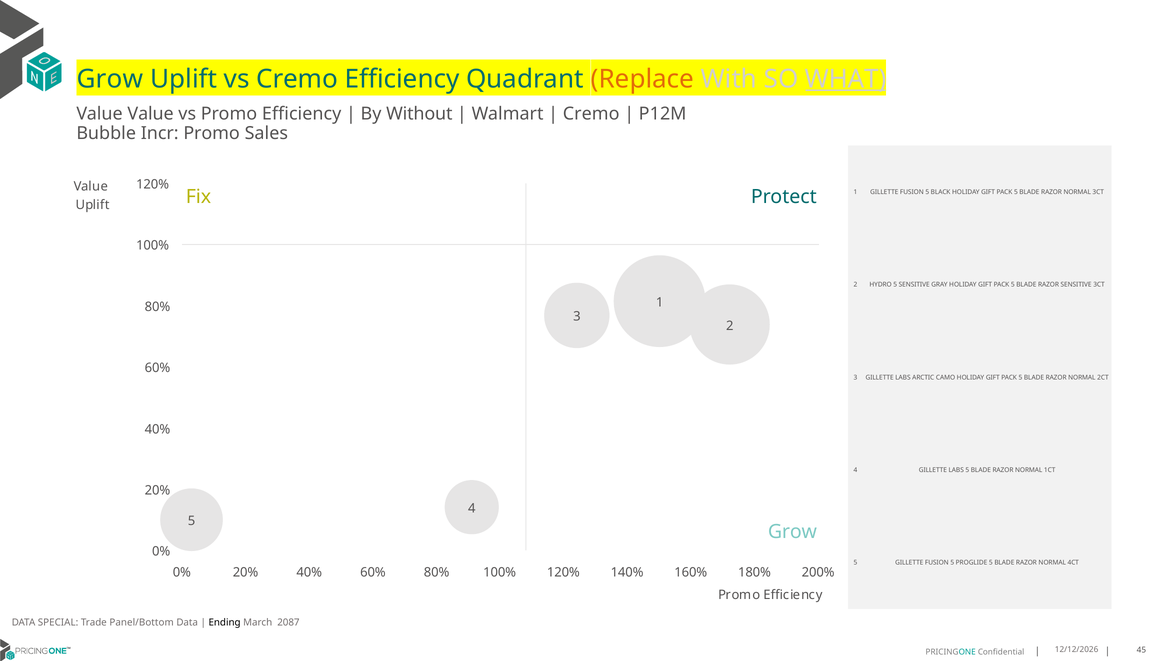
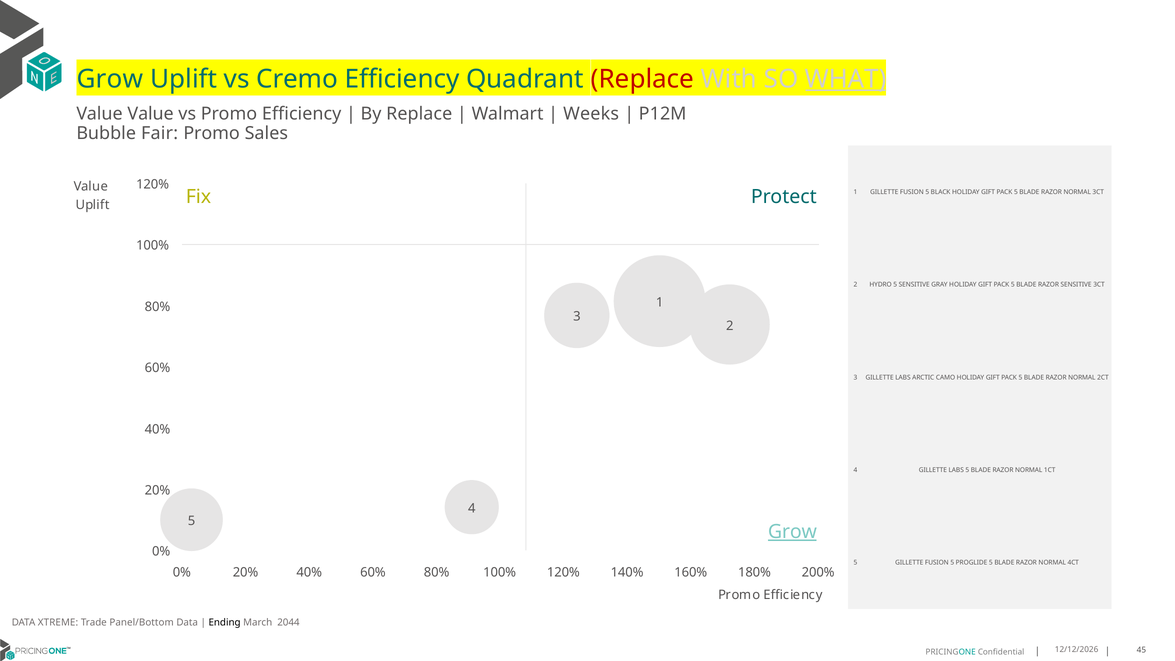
Replace colour: orange -> red (643, 79)
By Without: Without -> Replace (419, 114)
Cremo: Cremo -> Weeks (591, 114)
Incr: Incr -> Fair (160, 133)
Grow underline: none -> present (792, 532)
SPECIAL: SPECIAL -> XTREME (58, 623)
2087: 2087 -> 2044 (288, 623)
